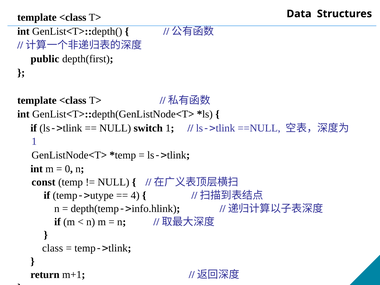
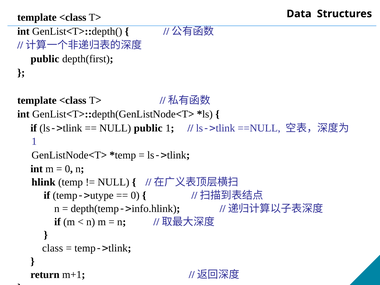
NULL switch: switch -> public (148, 128)
const: const -> hlink (43, 182)
4: 4 -> 0 (135, 195)
